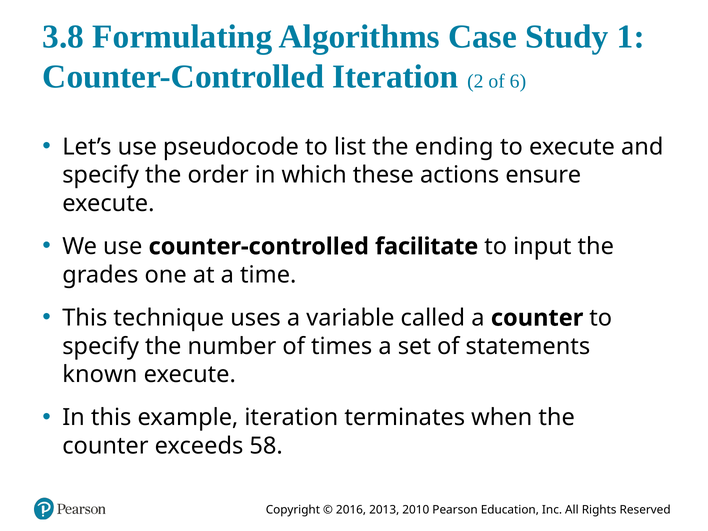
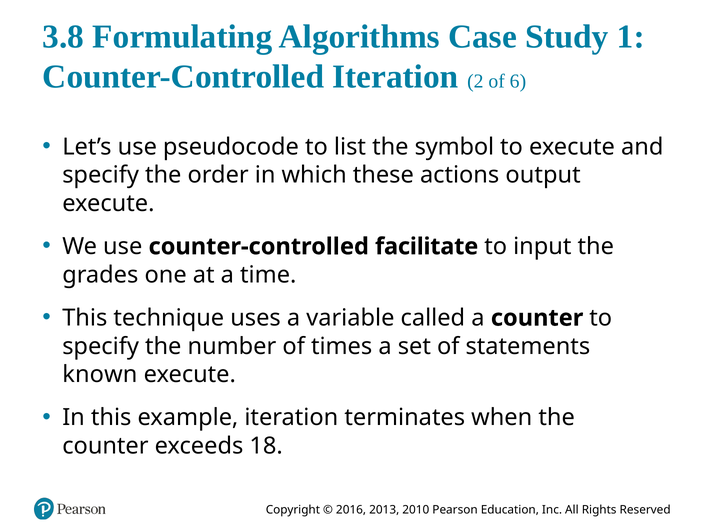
ending: ending -> symbol (454, 147)
ensure: ensure -> output (543, 175)
58: 58 -> 18 (266, 446)
